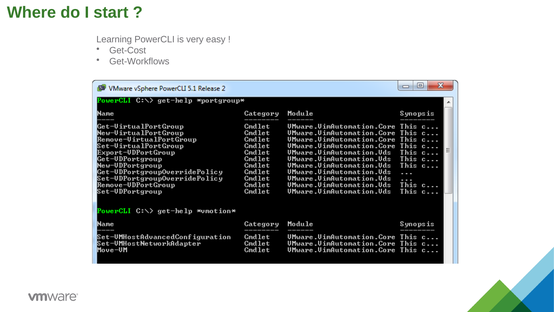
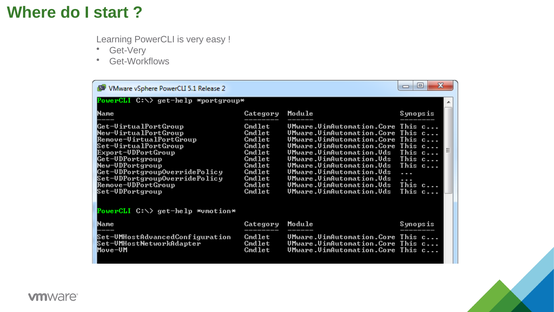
Get-Cost: Get-Cost -> Get-Very (128, 51)
